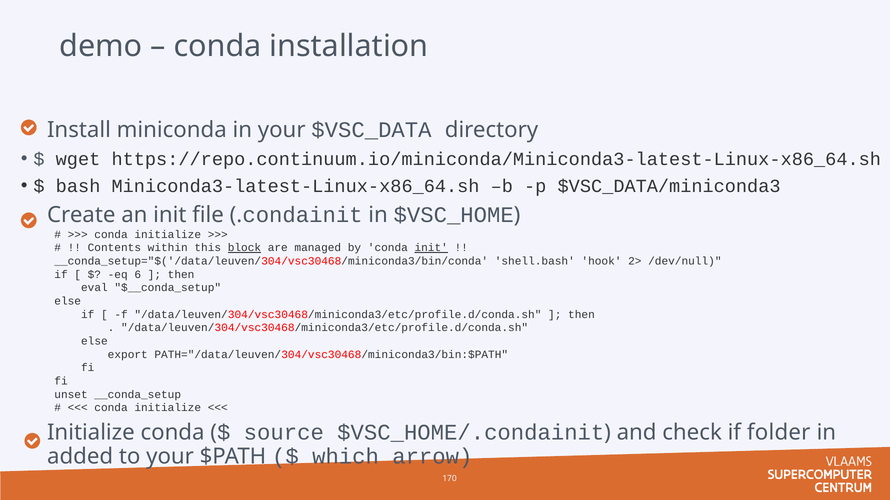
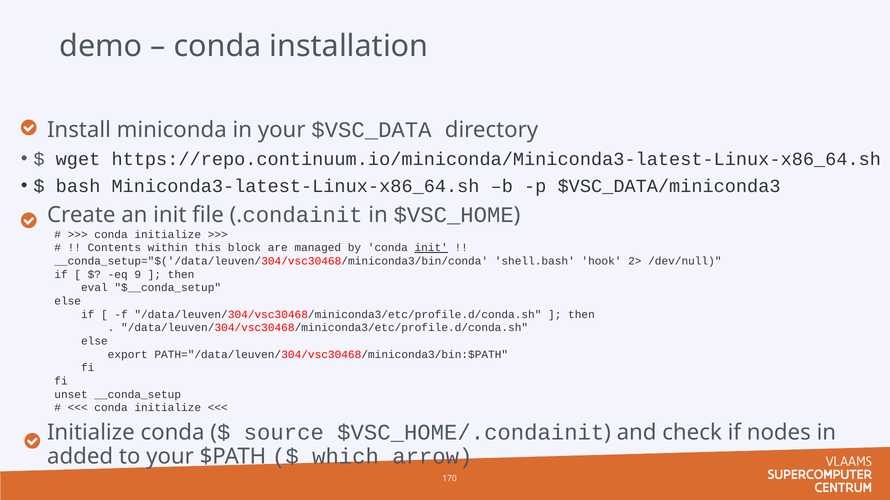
block underline: present -> none (244, 248)
6: 6 -> 9 (138, 275)
folder: folder -> nodes (779, 433)
